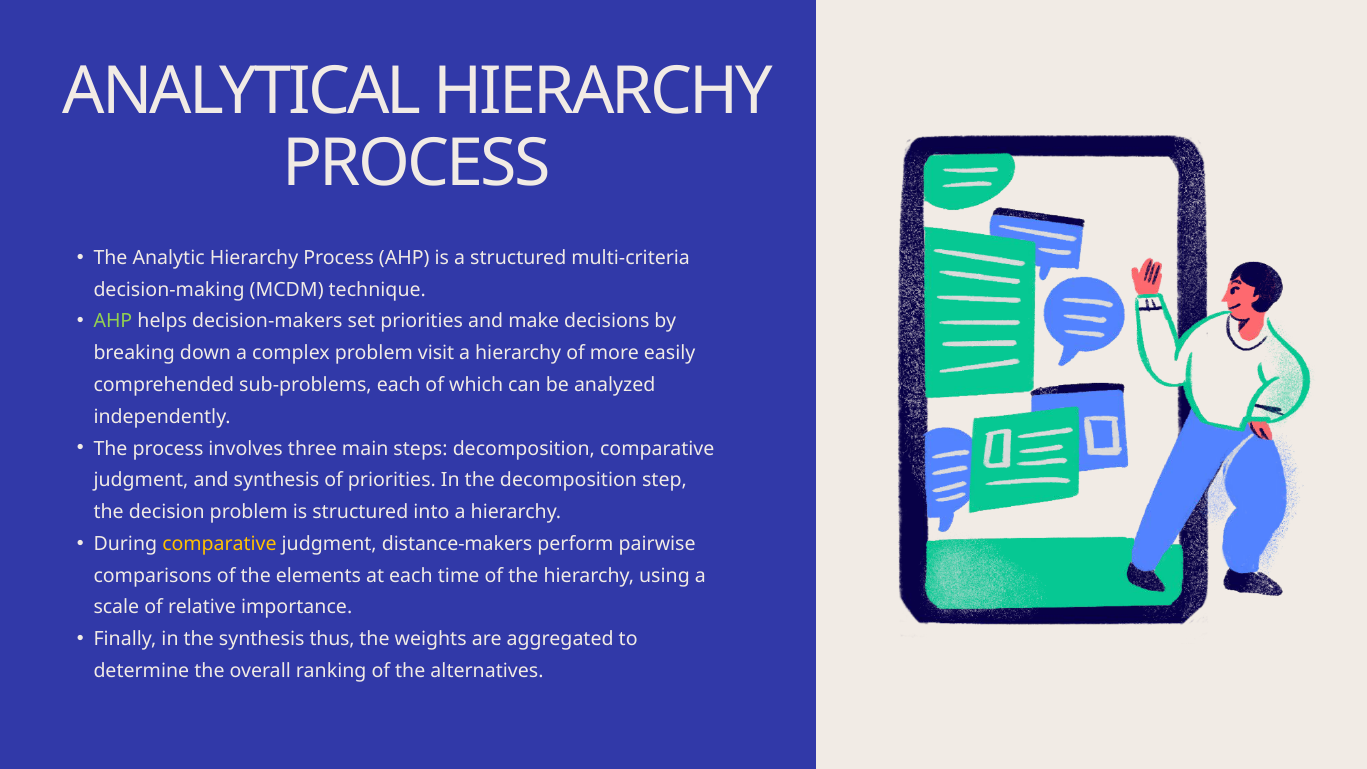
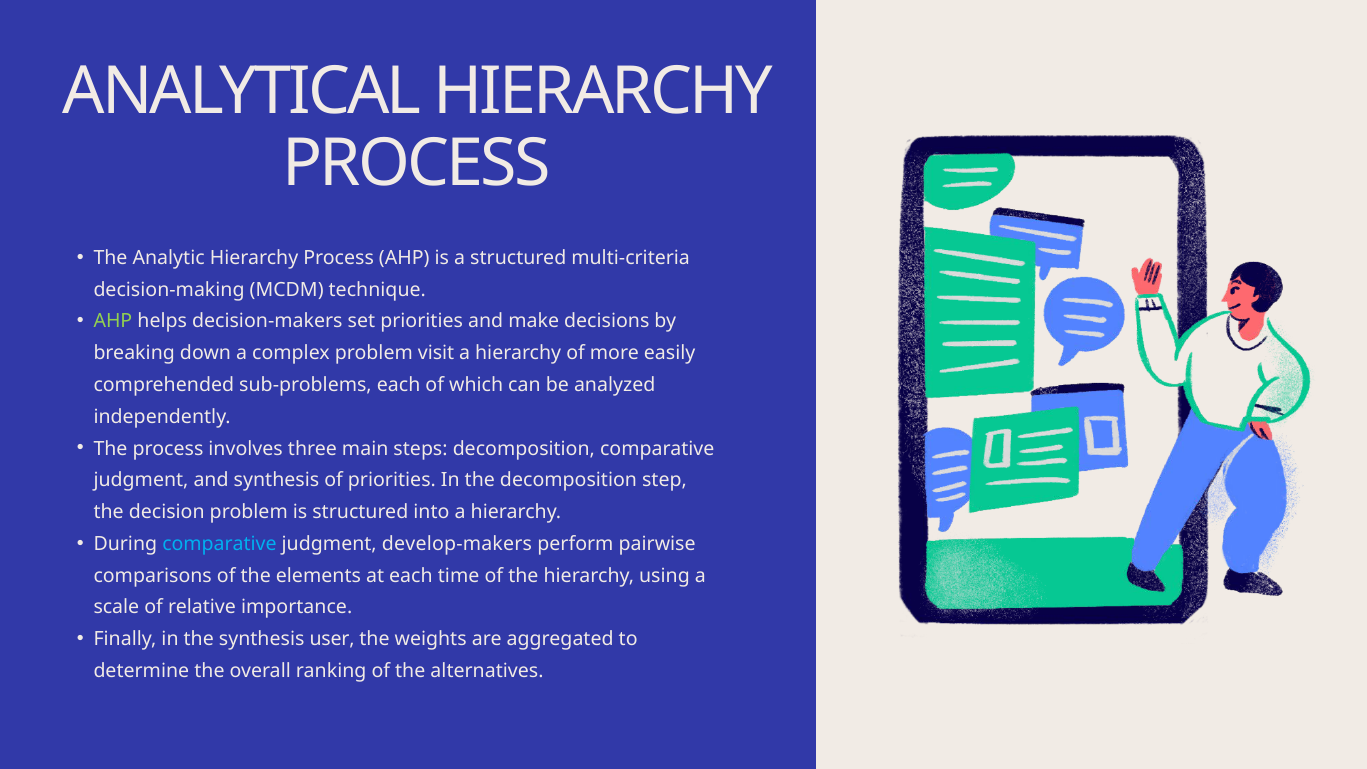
comparative colour: yellow -> light blue (219, 544)
distance-makers: distance-makers -> develop-makers (457, 544)
thus: thus -> user (332, 639)
